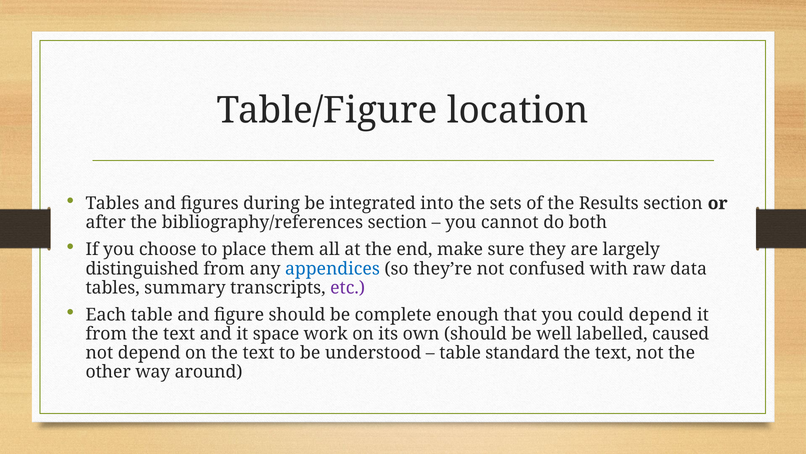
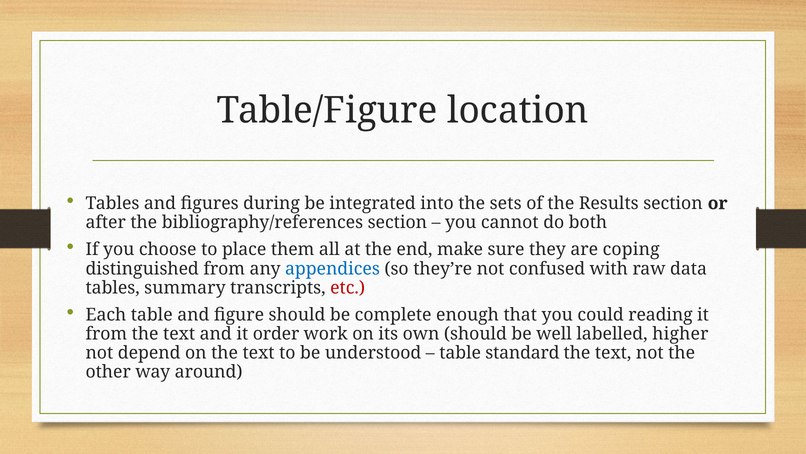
largely: largely -> coping (631, 249)
etc colour: purple -> red (348, 287)
could depend: depend -> reading (660, 315)
space: space -> order (276, 334)
caused: caused -> higher (680, 334)
